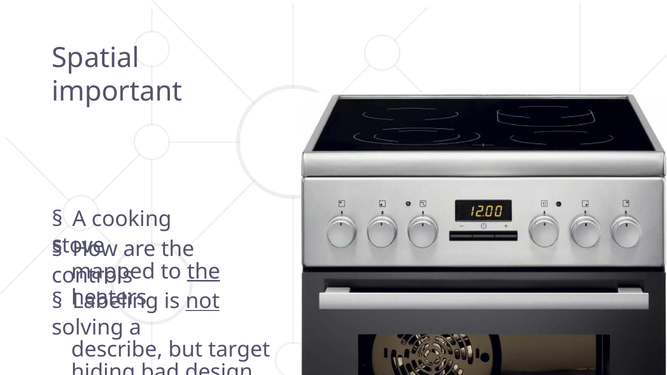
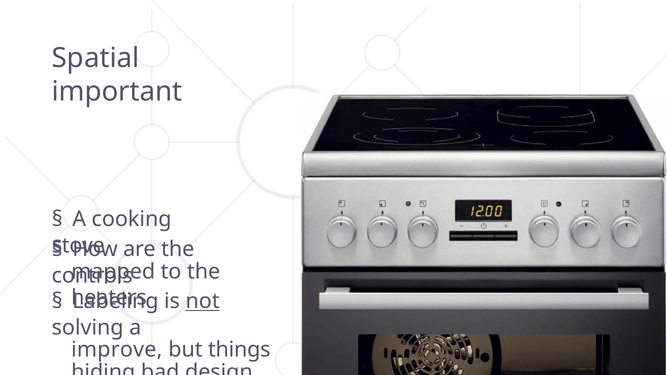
the underline: present -> none (204, 272)
describe: describe -> improve (117, 350)
target: target -> things (239, 350)
